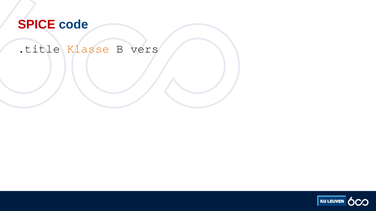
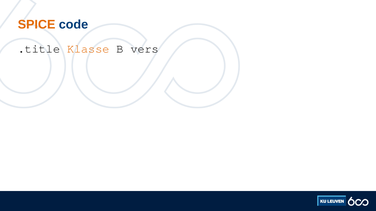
SPICE colour: red -> orange (37, 24)
